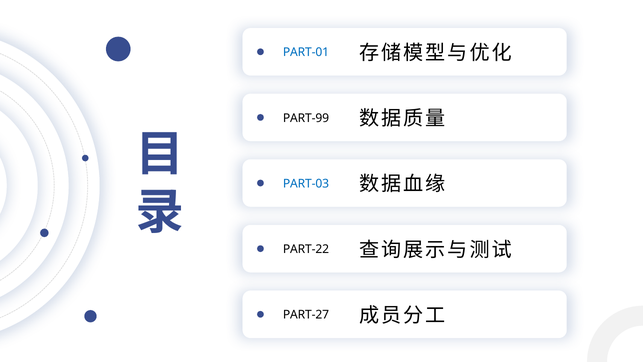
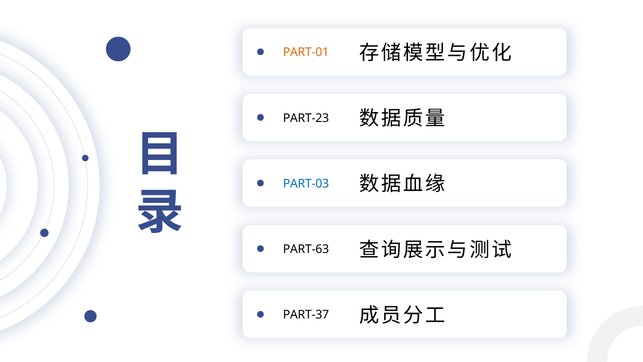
PART-01 colour: blue -> orange (306, 52)
PART-99: PART-99 -> PART-23 (306, 118)
PART-22: PART-22 -> PART-63 (306, 249)
PART-27: PART-27 -> PART-37 (306, 315)
